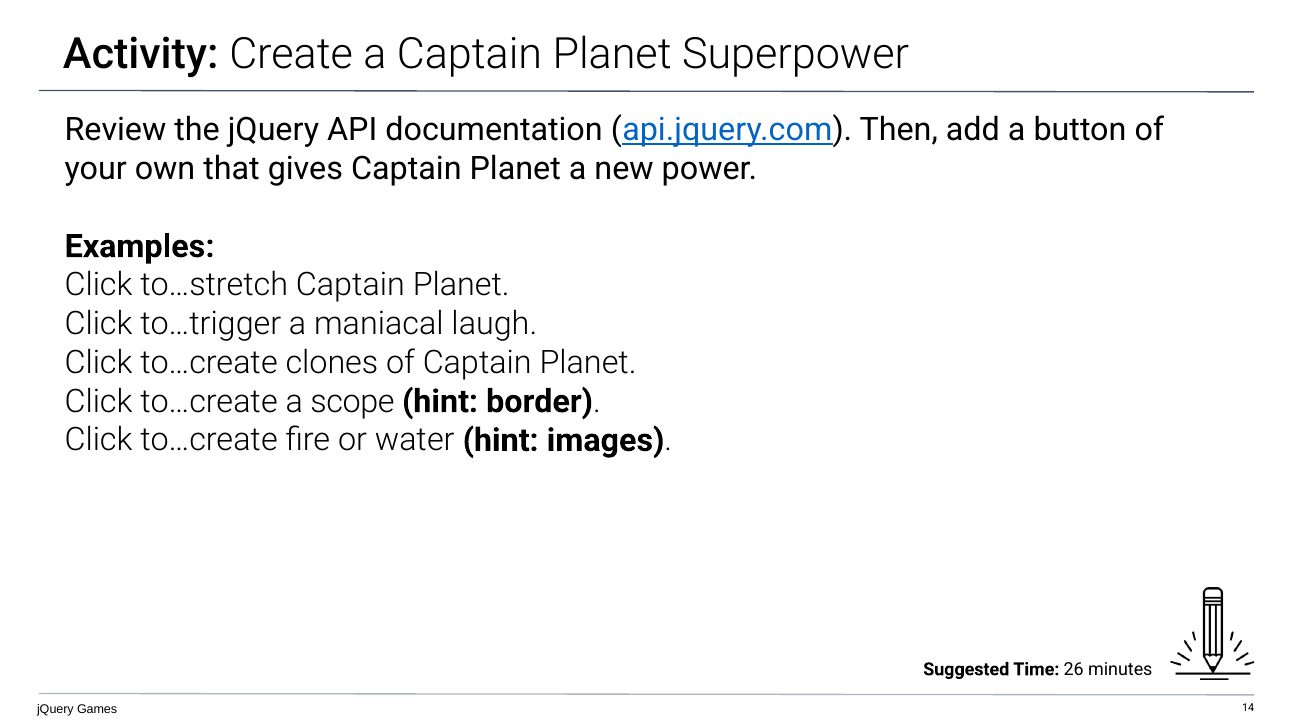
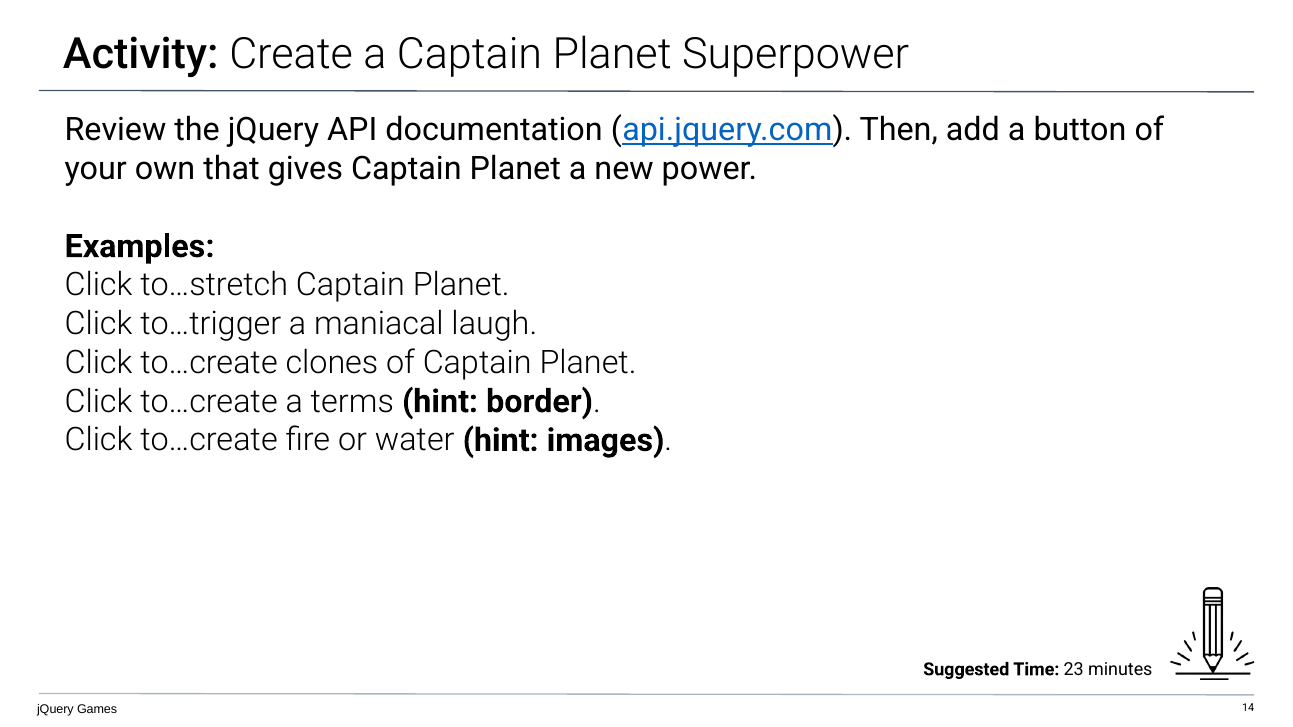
scope: scope -> terms (352, 402)
26: 26 -> 23 (1074, 670)
